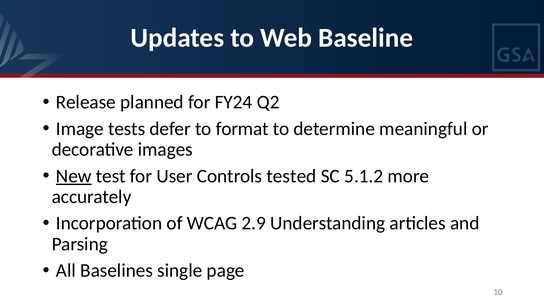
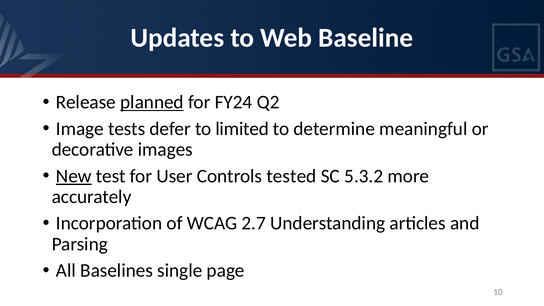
planned underline: none -> present (152, 102)
format: format -> limited (242, 129)
5.1.2: 5.1.2 -> 5.3.2 (364, 176)
2.9: 2.9 -> 2.7 (254, 223)
